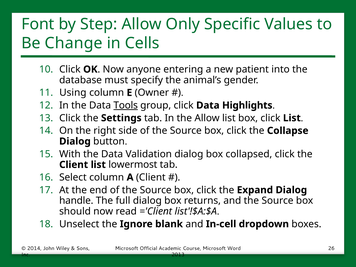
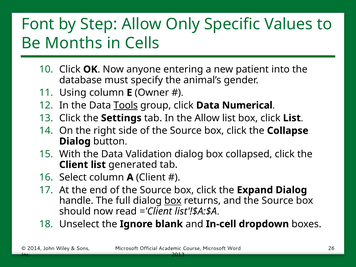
Change: Change -> Months (74, 43)
Highlights: Highlights -> Numerical (247, 105)
lowermost: lowermost -> generated (133, 165)
box underline: none -> present (173, 201)
